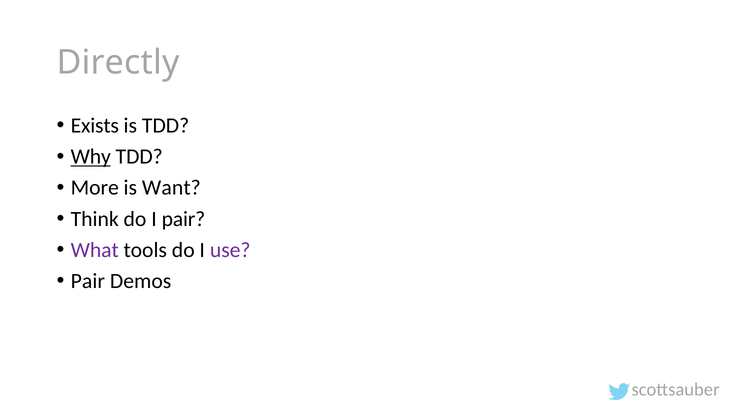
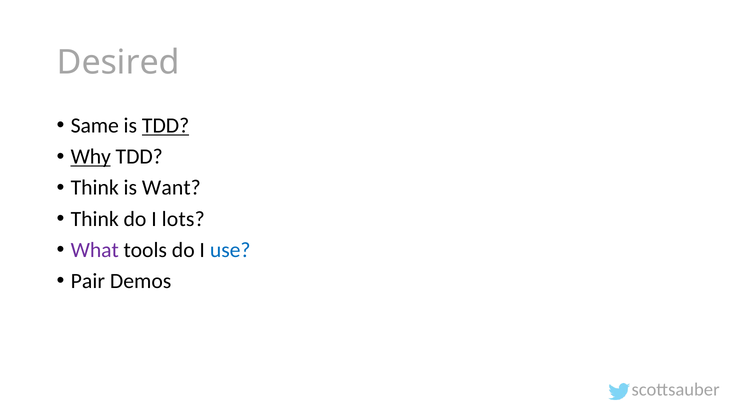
Directly: Directly -> Desired (118, 62)
Exists: Exists -> Same (95, 126)
TDD underline: none -> present (166, 126)
More: More -> Think (95, 188)
I pair: pair -> lots (183, 219)
use colour: purple -> blue (230, 250)
